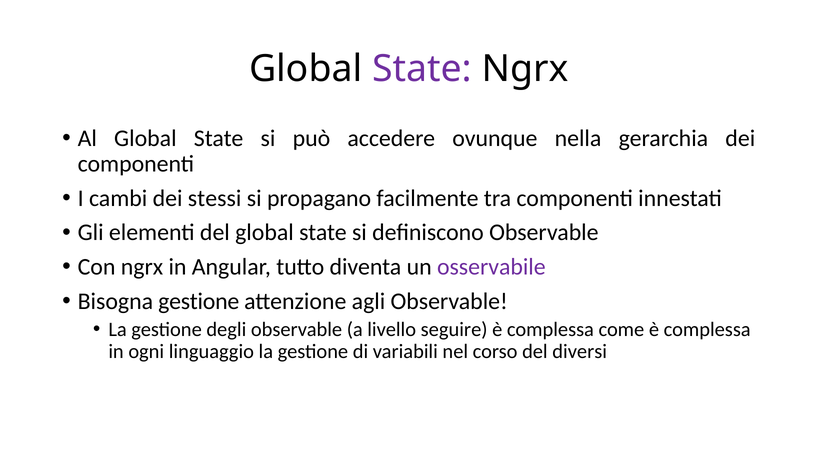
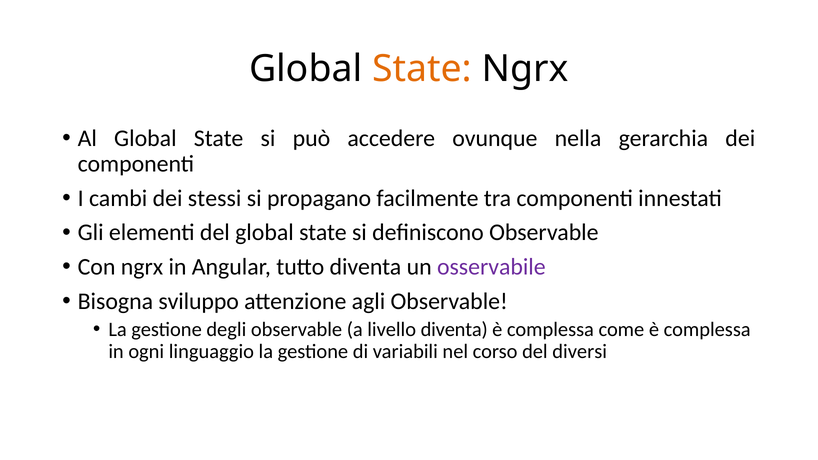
State colour: purple -> orange (422, 69)
Bisogna gestione: gestione -> sviluppo (199, 301)
livello seguire: seguire -> diventa (454, 329)
